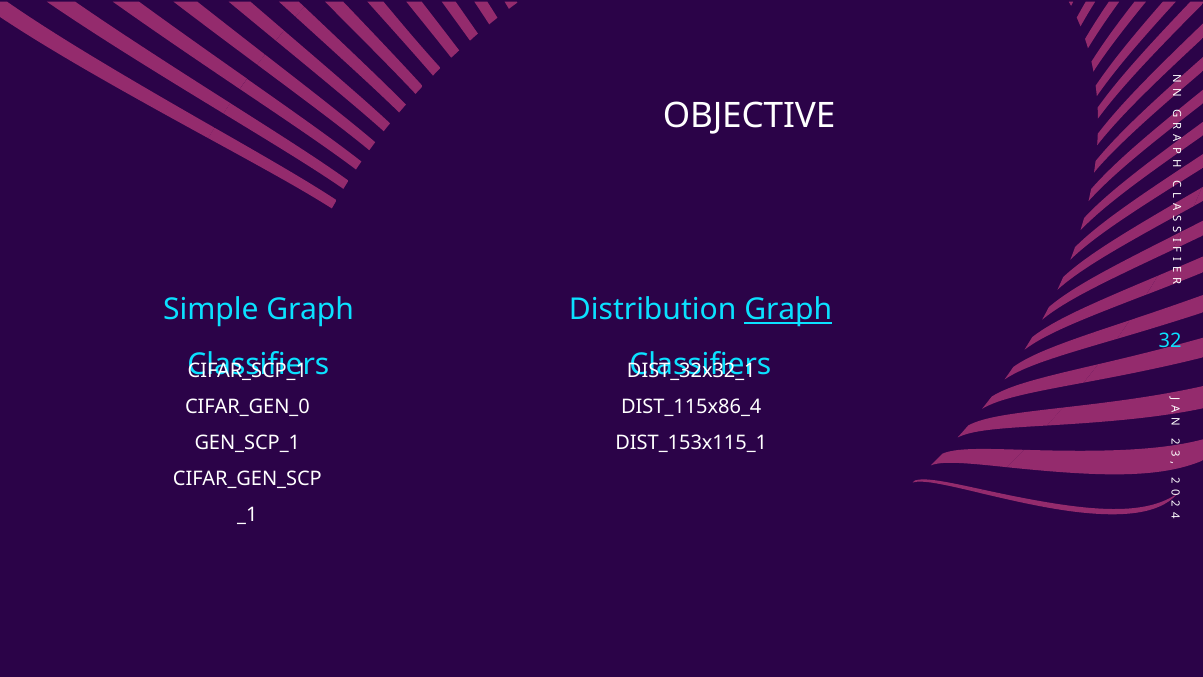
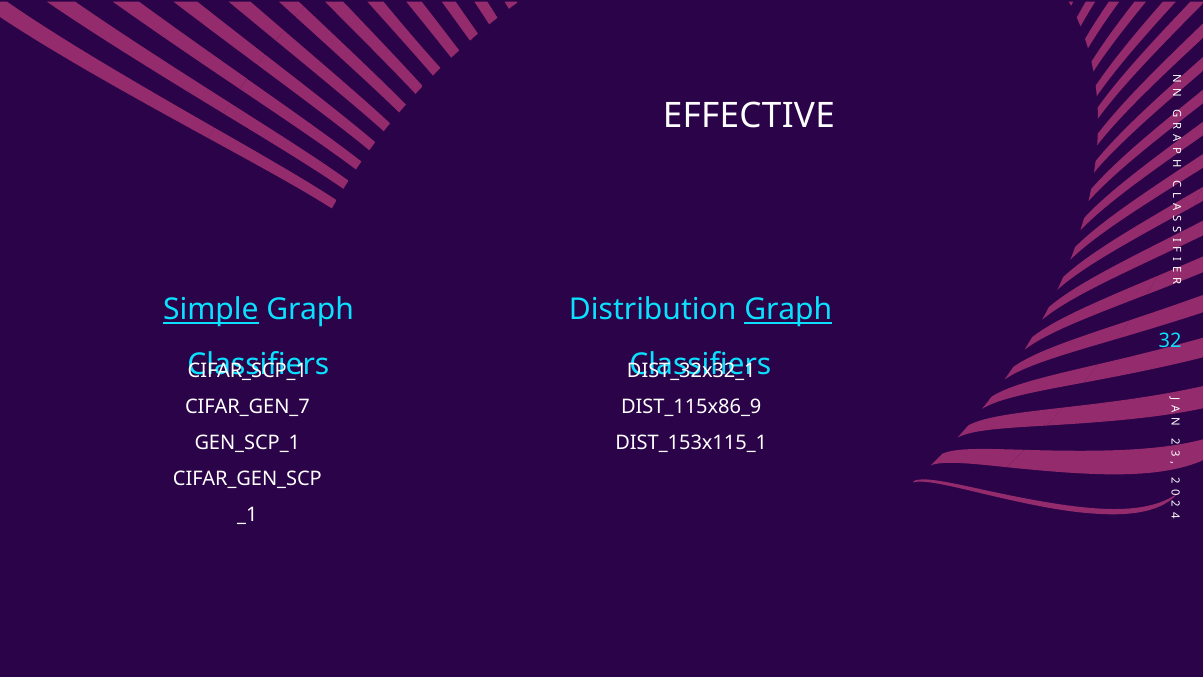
OBJECTIVE: OBJECTIVE -> EFFECTIVE (749, 116)
Simple underline: none -> present (211, 310)
CIFAR_GEN_0: CIFAR_GEN_0 -> CIFAR_GEN_7 (247, 407)
DIST_115x86_4: DIST_115x86_4 -> DIST_115x86_9 (691, 407)
